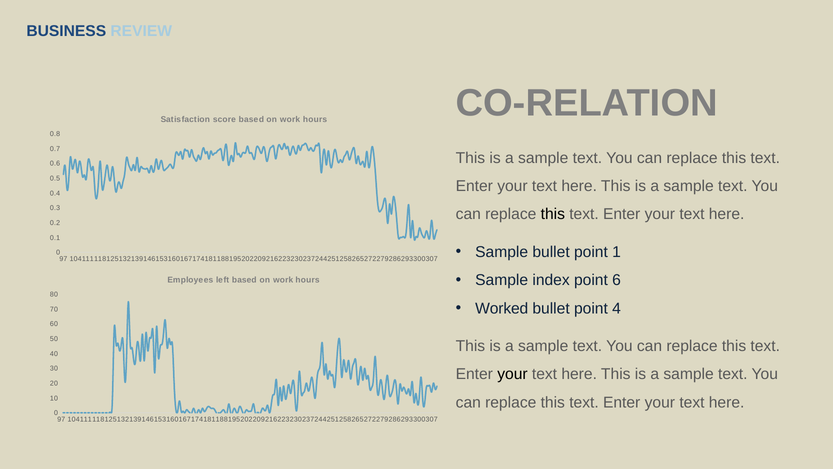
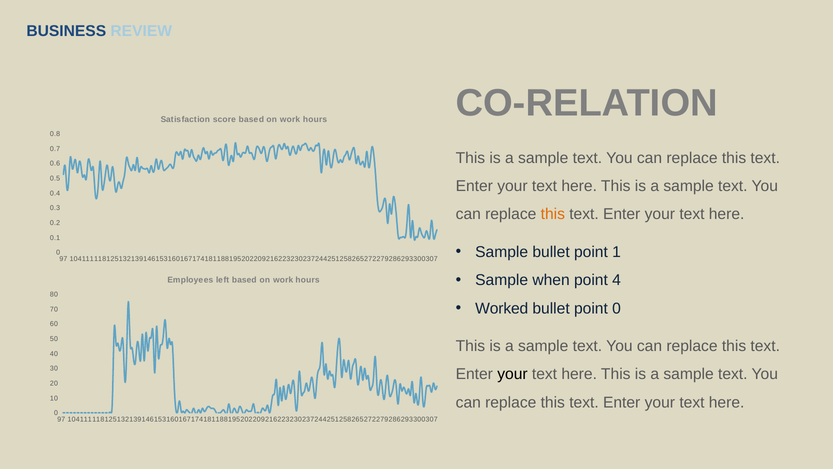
this colour: black -> orange (553, 214)
index: index -> when (551, 280)
6: 6 -> 4 (617, 280)
point 4: 4 -> 0 (617, 308)
